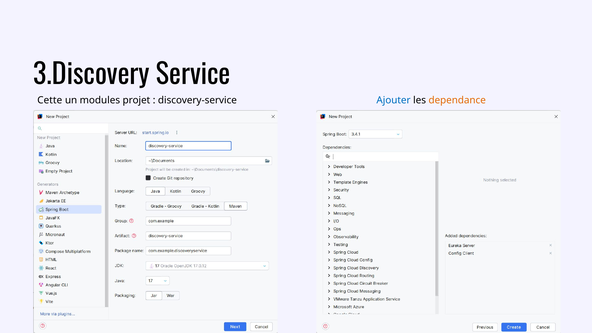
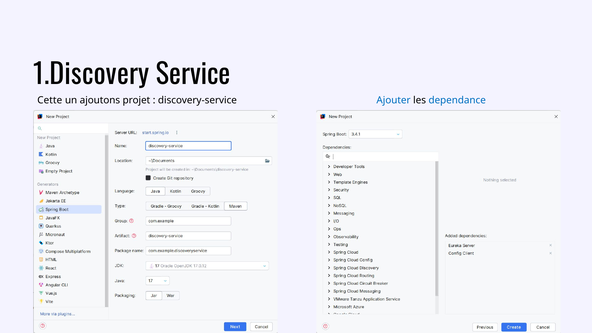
3.Discovery: 3.Discovery -> 1.Discovery (91, 75)
modules: modules -> ajoutons (100, 100)
dependance colour: orange -> blue (457, 100)
